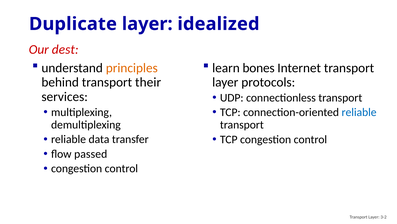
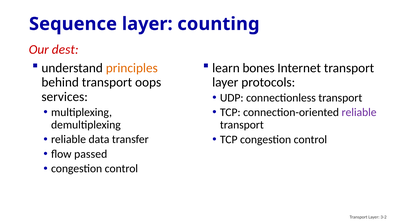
Duplicate: Duplicate -> Sequence (73, 24)
idealized: idealized -> counting (218, 24)
their: their -> oops (148, 82)
reliable colour: blue -> purple (359, 112)
